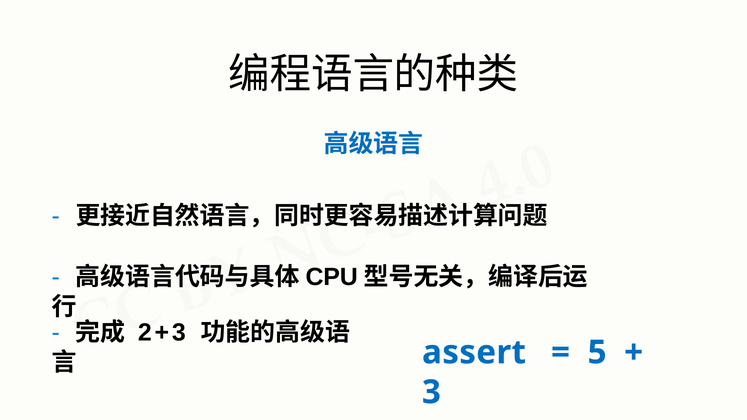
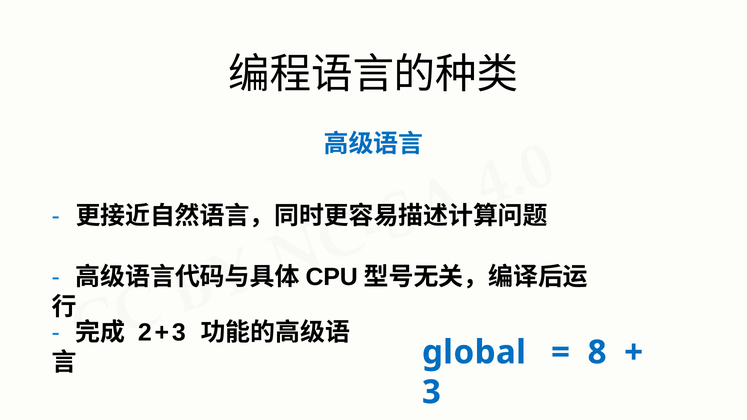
assert: assert -> global (474, 353)
5: 5 -> 8 (597, 353)
